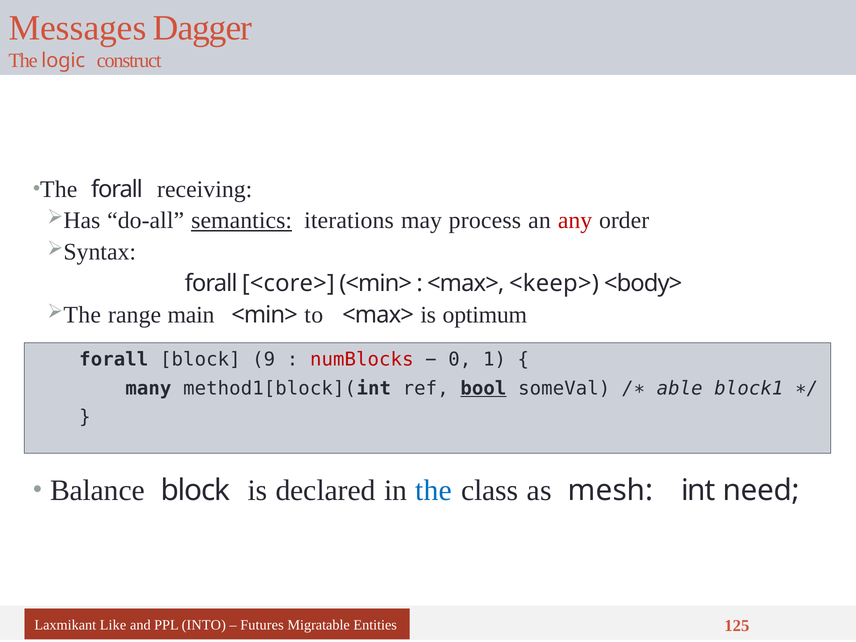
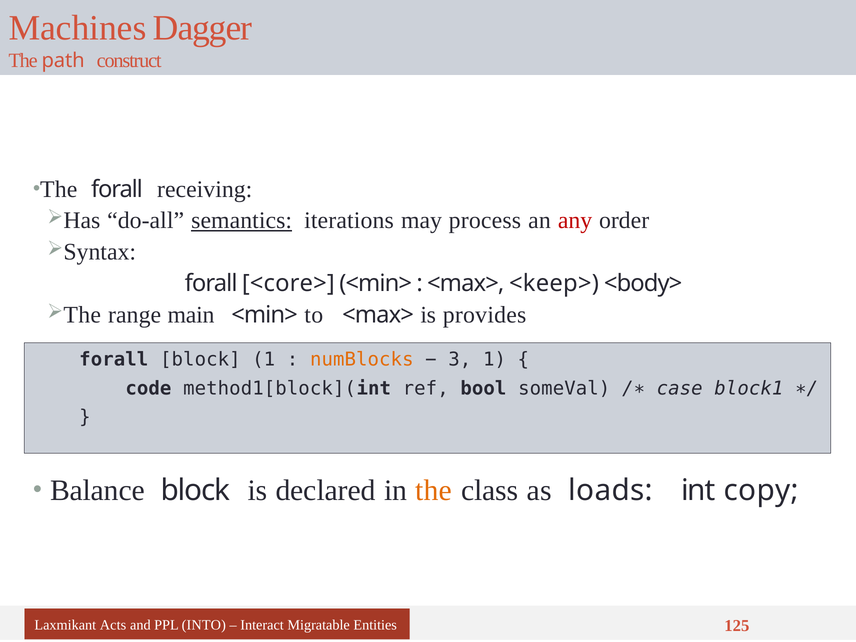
Messages: Messages -> Machines (78, 28)
logic: logic -> path (63, 61)
optimum: optimum -> provides (485, 315)
block 9: 9 -> 1 (264, 360)
numBlocks colour: red -> orange (362, 360)
0: 0 -> 3 (460, 360)
many: many -> code (148, 388)
bool underline: present -> none (483, 388)
able: able -> case (680, 388)
the colour: blue -> orange (434, 491)
mesh: mesh -> loads (610, 491)
need: need -> copy (761, 491)
Like: Like -> Acts (113, 625)
Futures: Futures -> Interact (262, 625)
